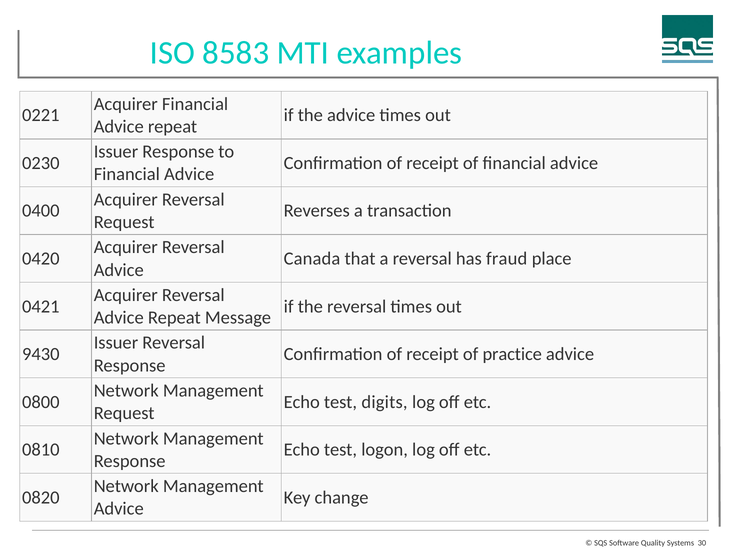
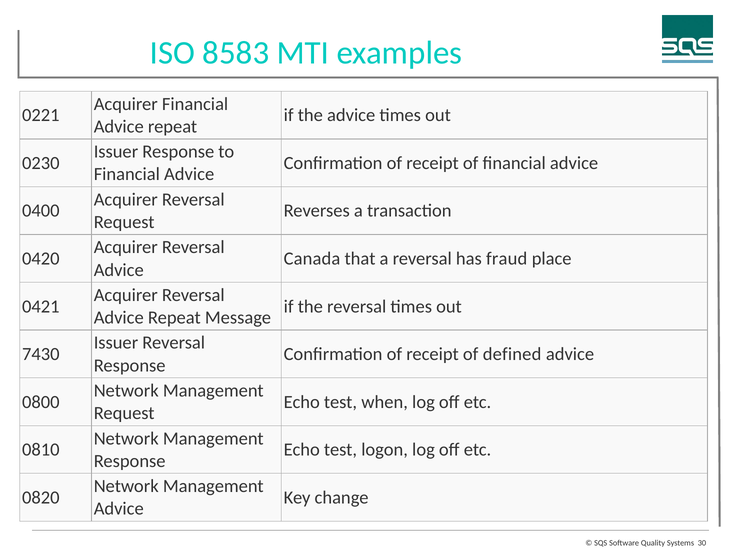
9430: 9430 -> 7430 (41, 354)
practice: practice -> defined (512, 354)
digits: digits -> when (385, 402)
